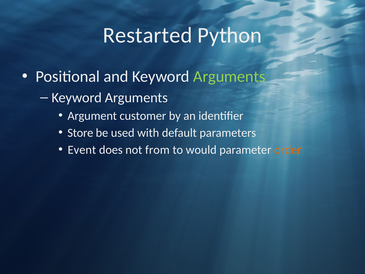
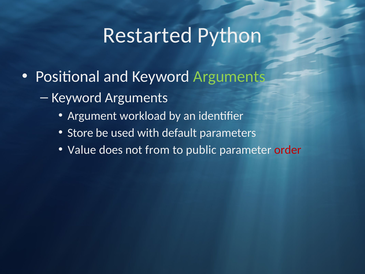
customer: customer -> workload (143, 116)
Event: Event -> Value (82, 150)
would: would -> public (201, 150)
order colour: orange -> red (288, 150)
